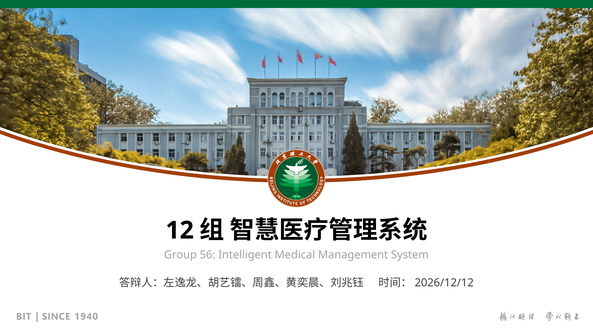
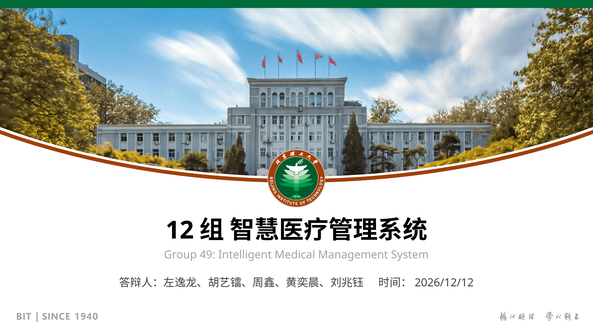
56: 56 -> 49 (208, 255)
